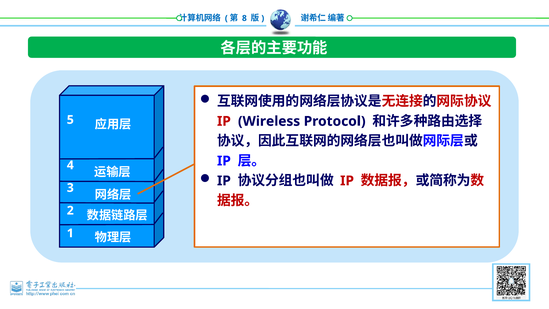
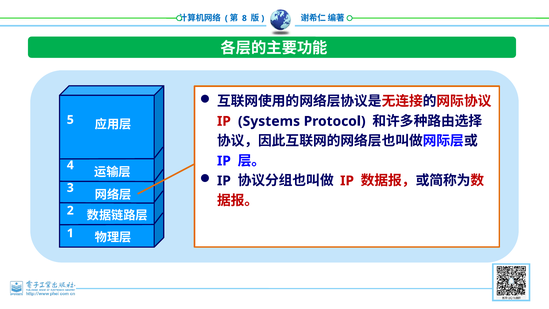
Wireless: Wireless -> Systems (269, 121)
